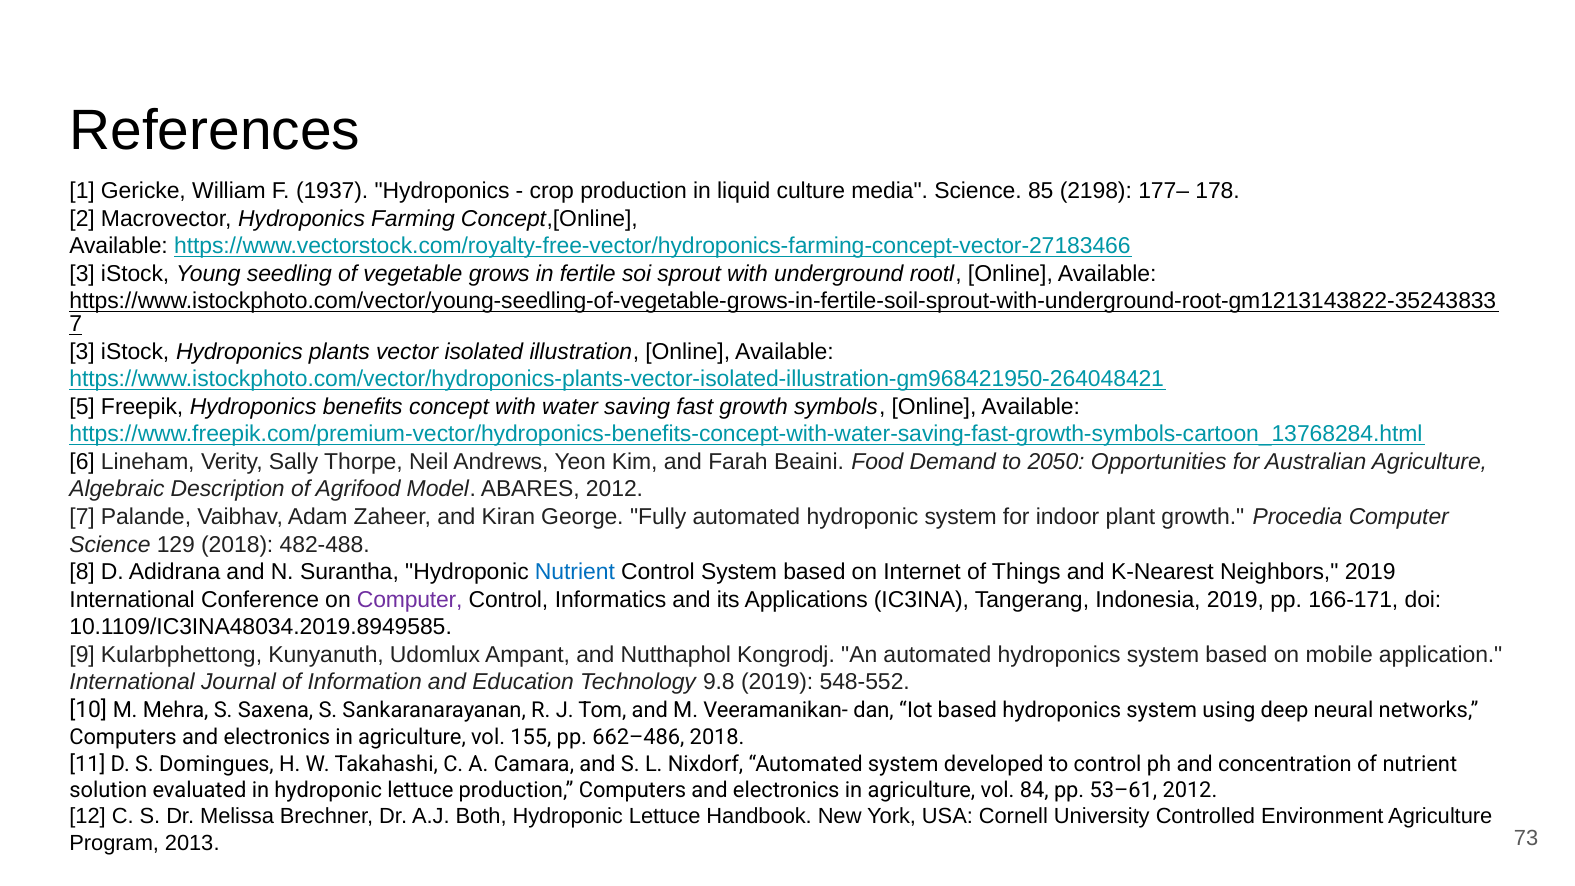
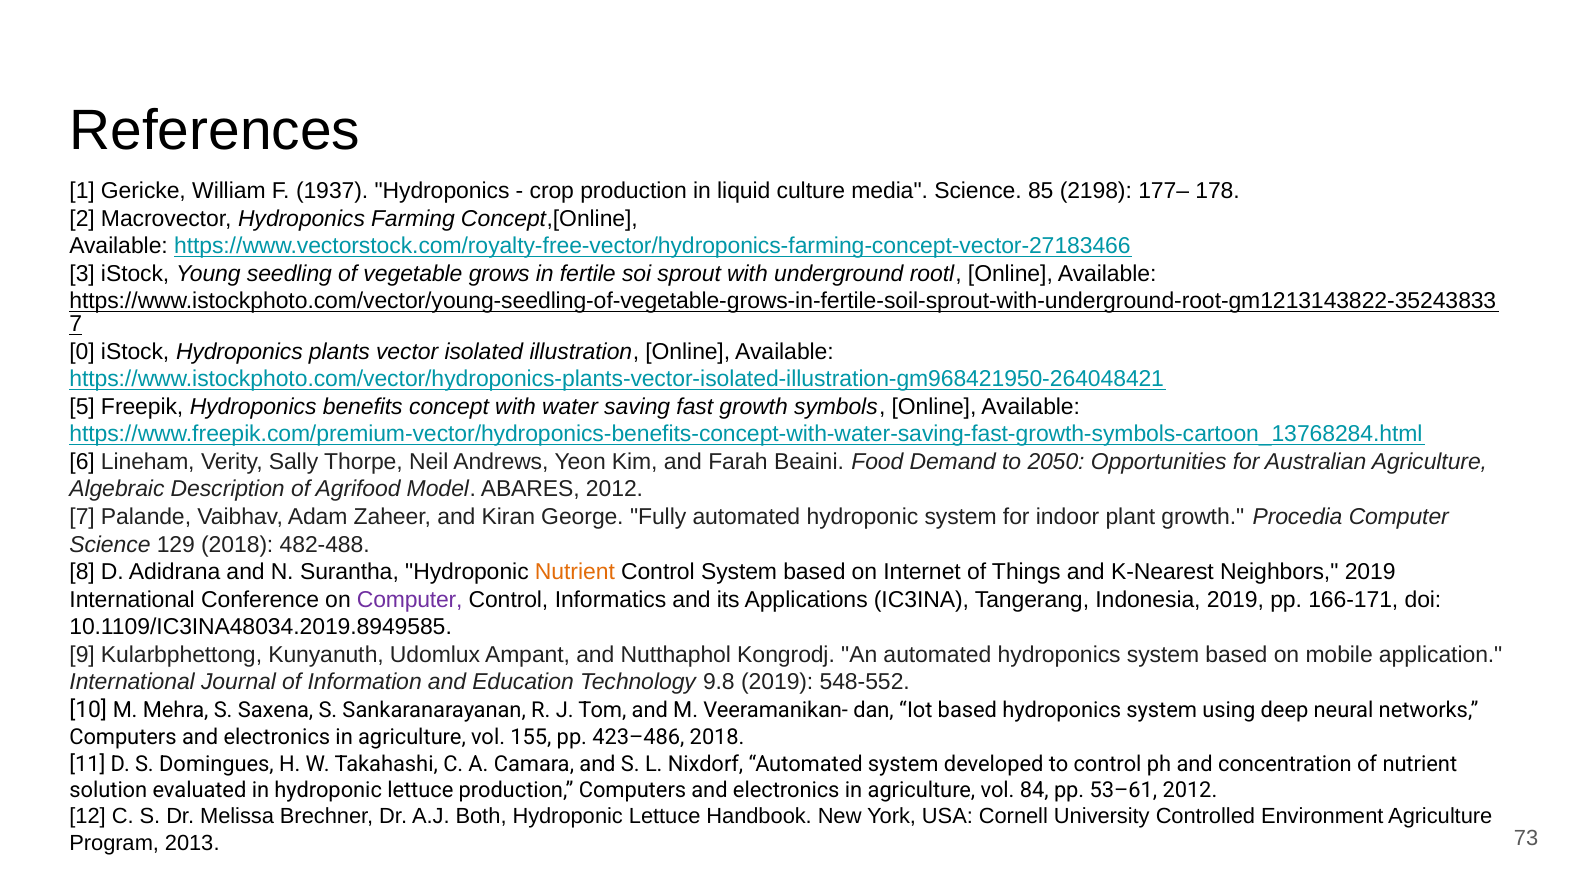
3: 3 -> 0 (82, 352)
Nutrient colour: blue -> orange (575, 572)
662–486: 662–486 -> 423–486 (638, 737)
